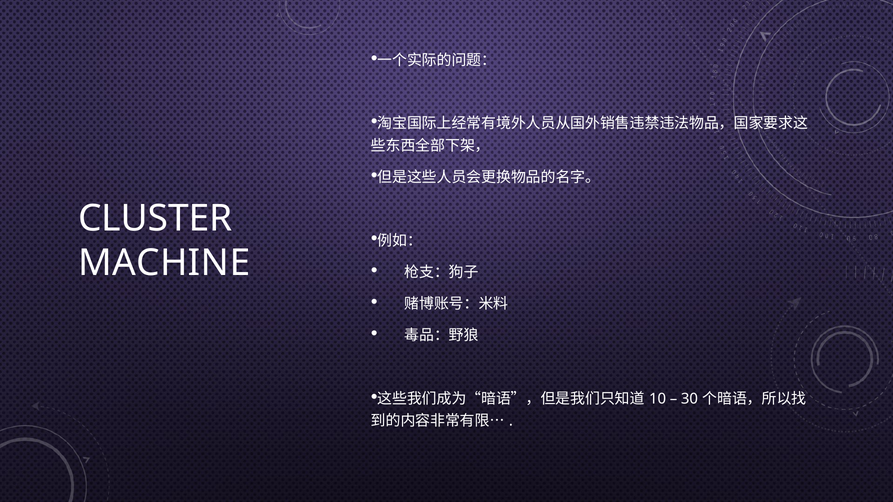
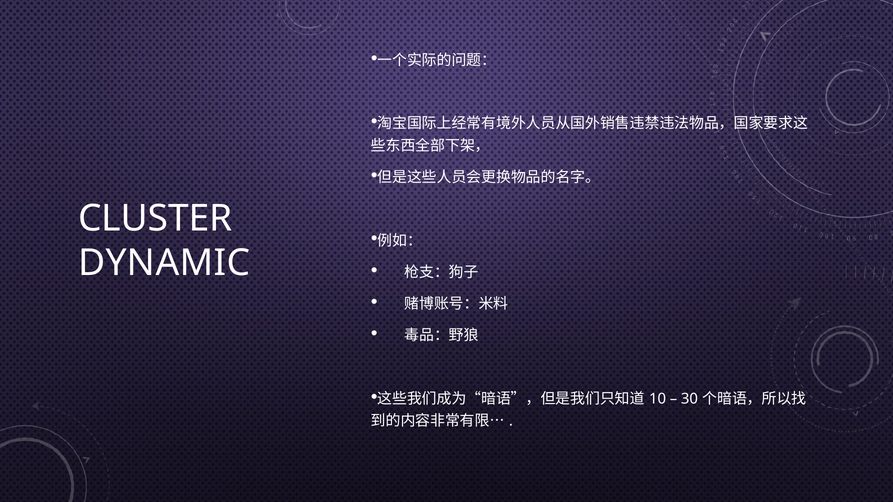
MACHINE: MACHINE -> DYNAMIC (164, 263)
